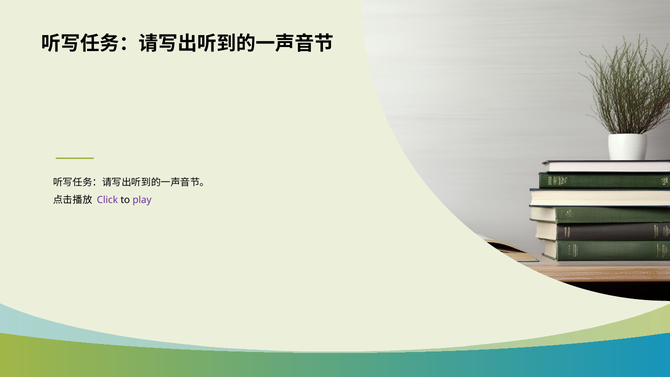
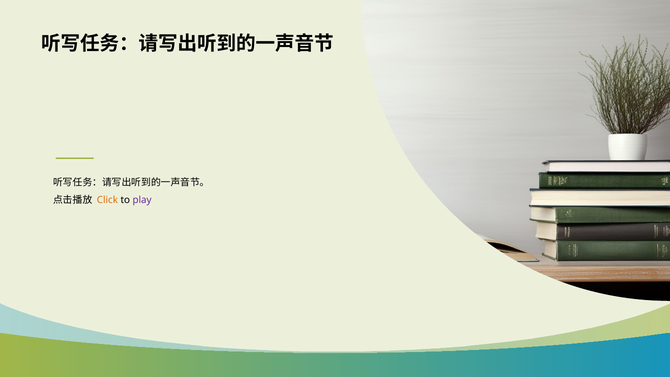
Click colour: purple -> orange (107, 200)
